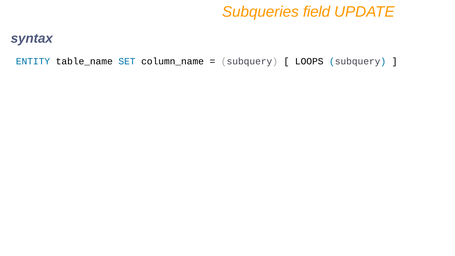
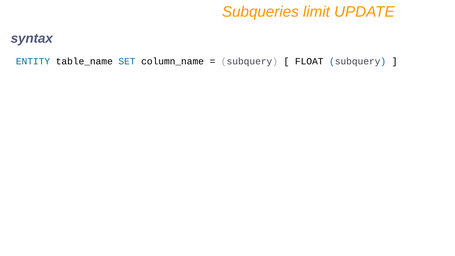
field: field -> limit (316, 12)
LOOPS: LOOPS -> FLOAT (309, 61)
